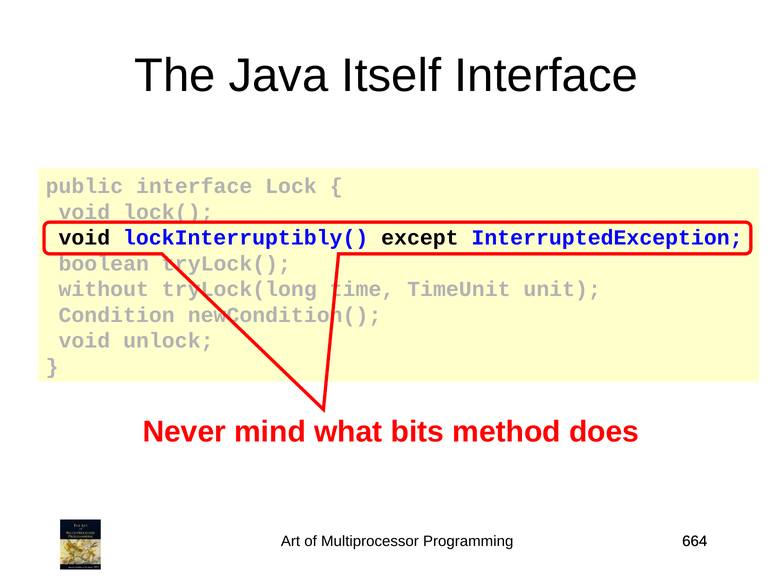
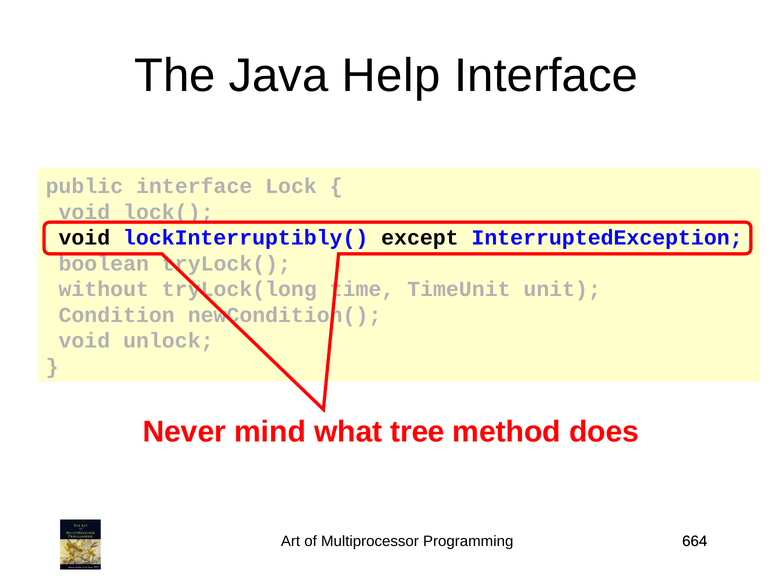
Itself: Itself -> Help (391, 76)
bits: bits -> tree (418, 433)
